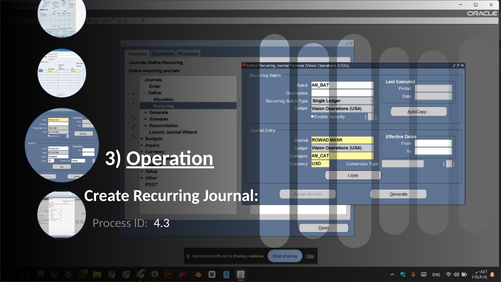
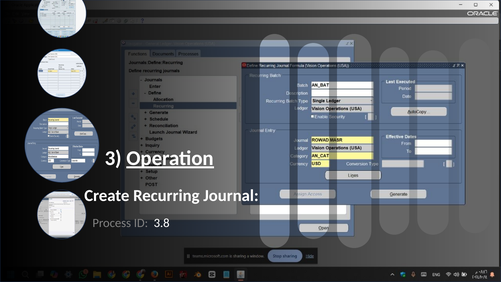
4.3: 4.3 -> 3.8 (162, 223)
